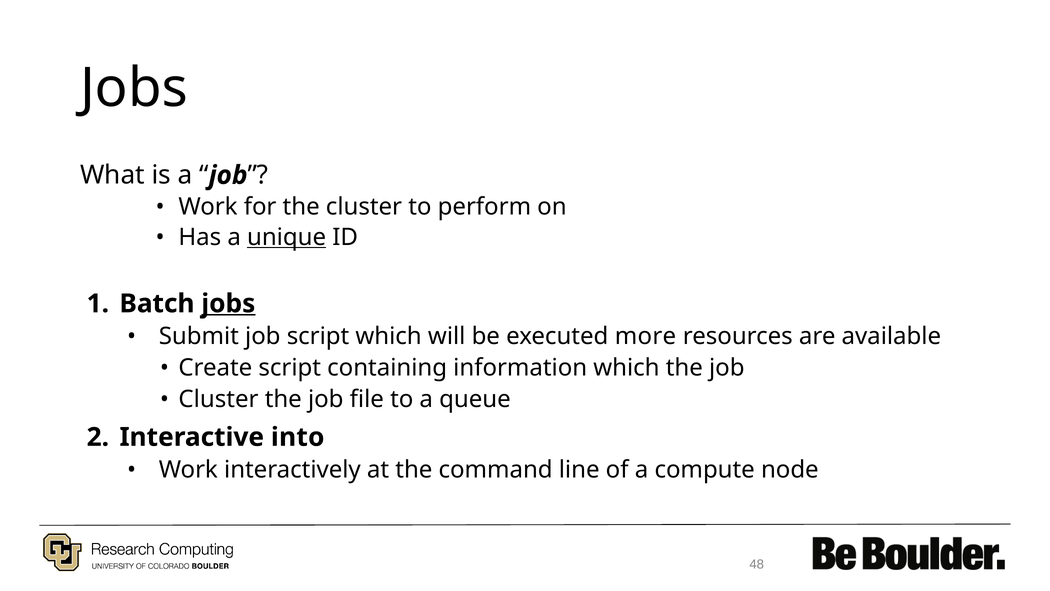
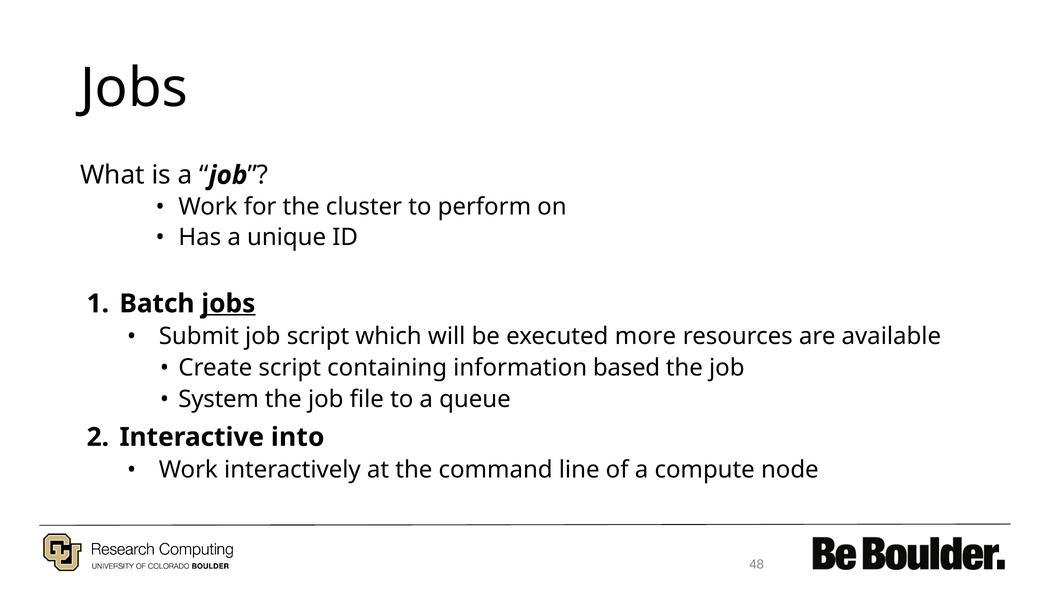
unique underline: present -> none (287, 237)
information which: which -> based (627, 367)
Cluster: Cluster -> System (219, 399)
